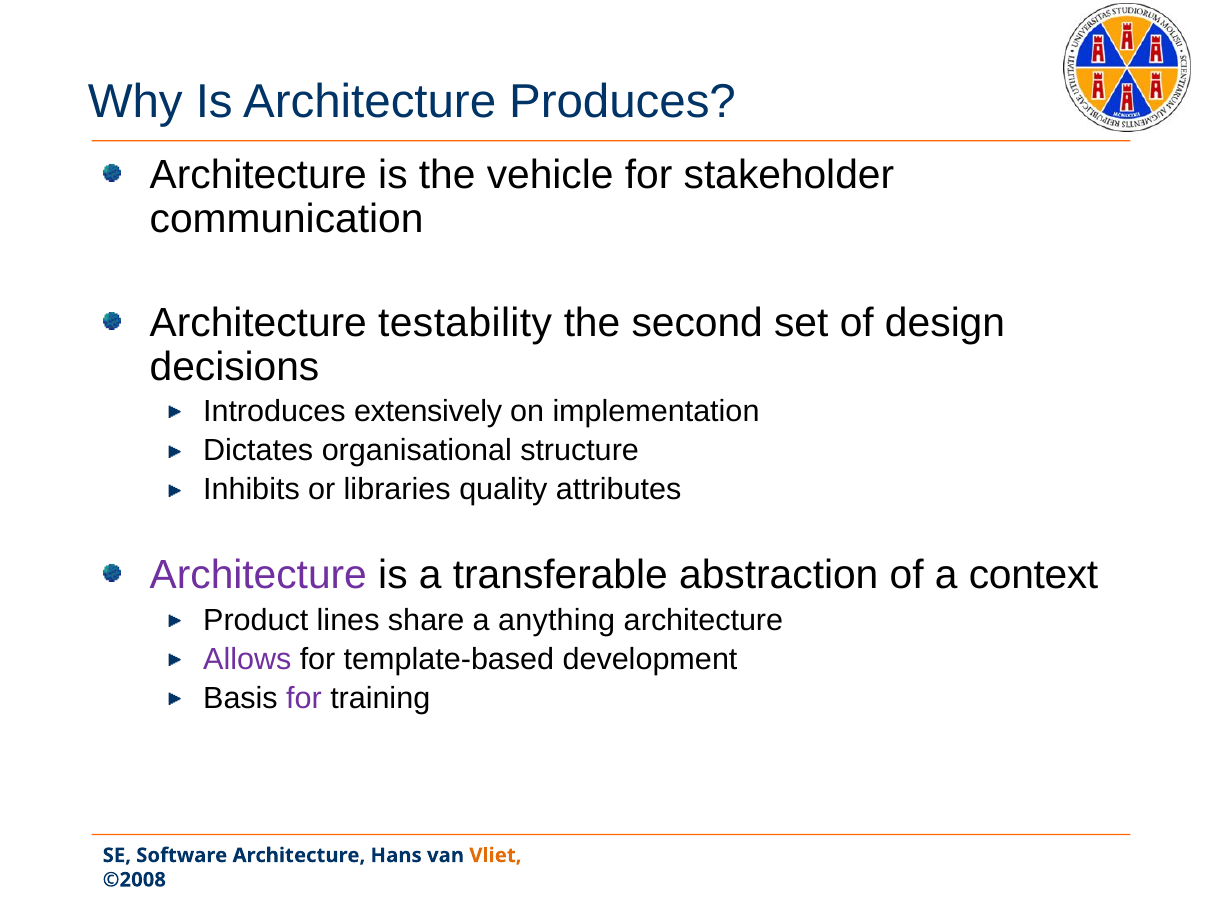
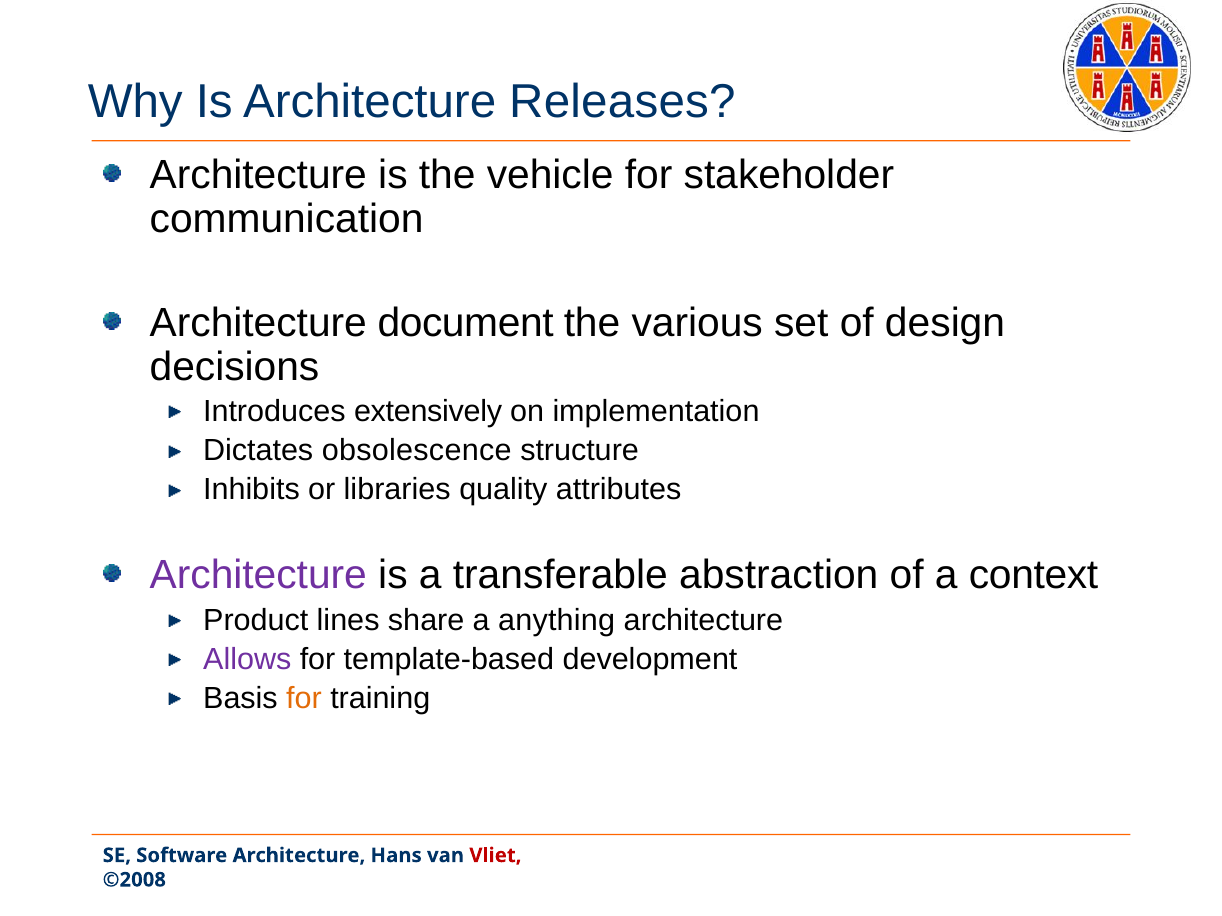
Produces: Produces -> Releases (622, 102)
testability: testability -> document (466, 323)
second: second -> various (697, 323)
organisational: organisational -> obsolescence (417, 451)
for colour: purple -> orange (304, 699)
Vliet colour: orange -> red (495, 856)
